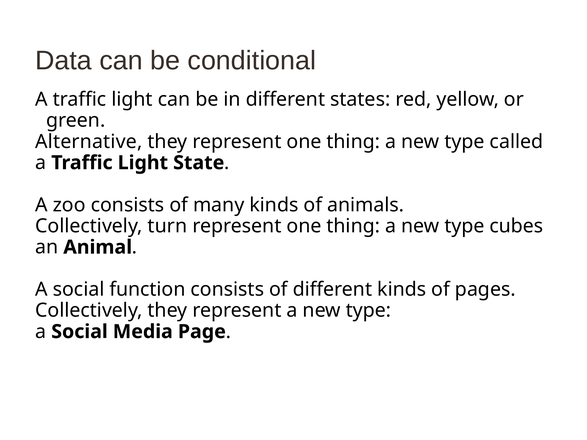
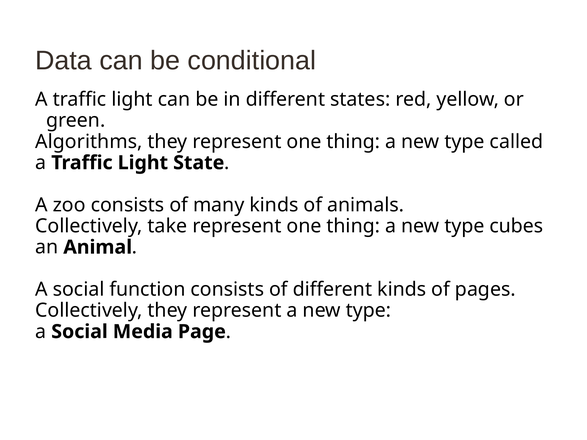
Alternative: Alternative -> Algorithms (89, 142)
turn: turn -> take (167, 226)
